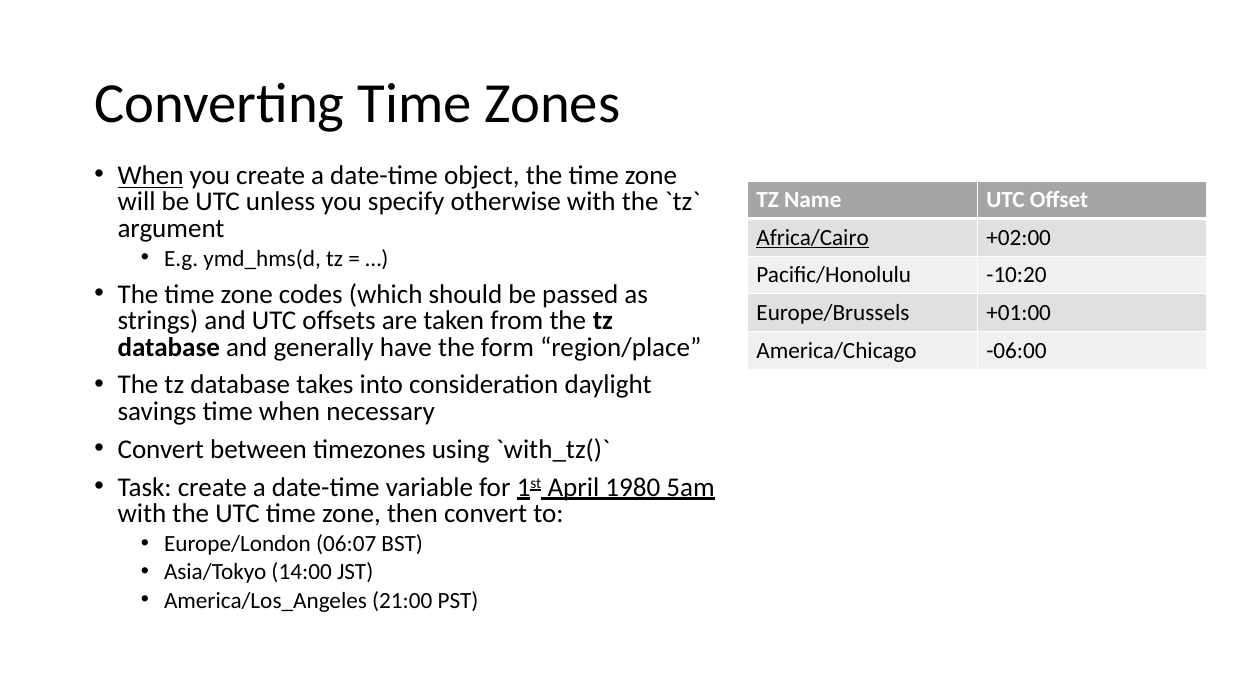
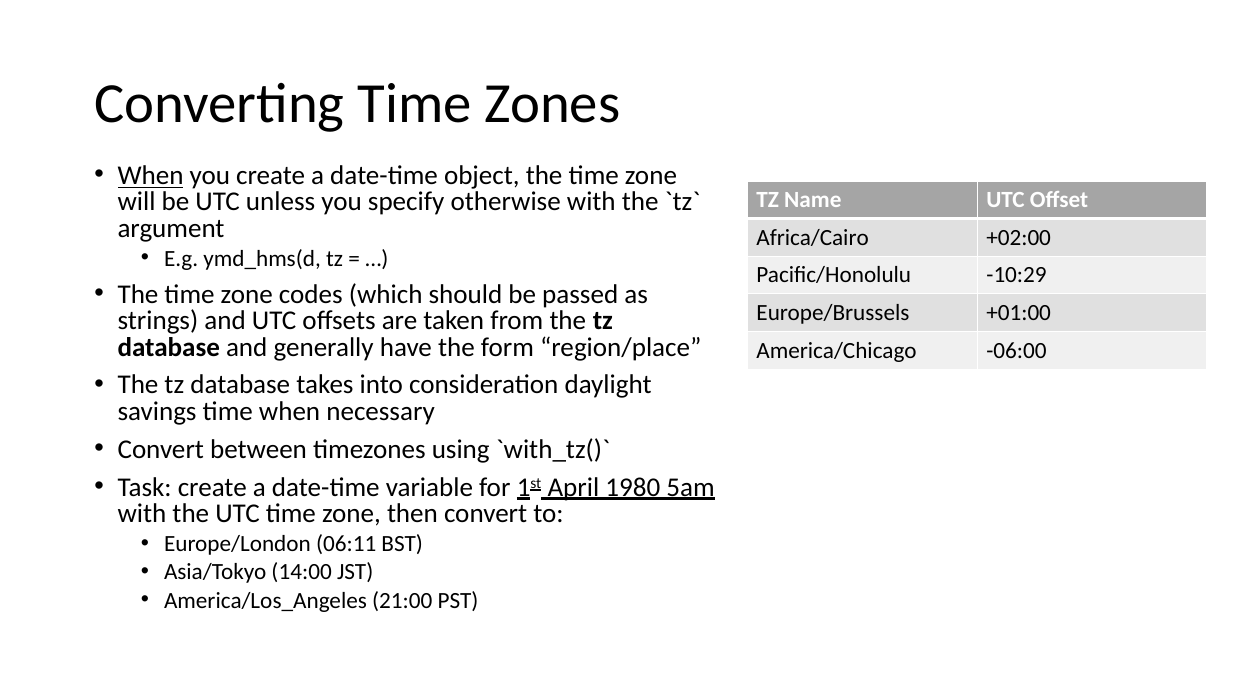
Africa/Cairo underline: present -> none (813, 238)
-10:20: -10:20 -> -10:29 (1017, 275)
06:07: 06:07 -> 06:11 (346, 544)
